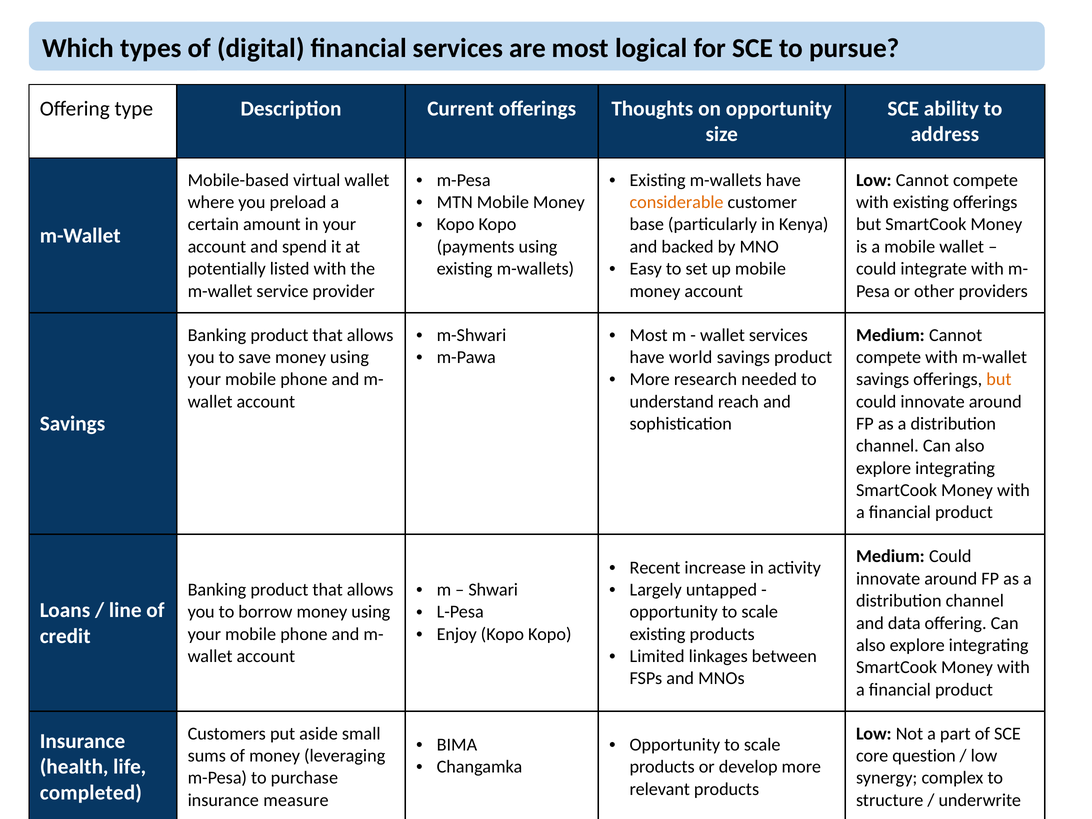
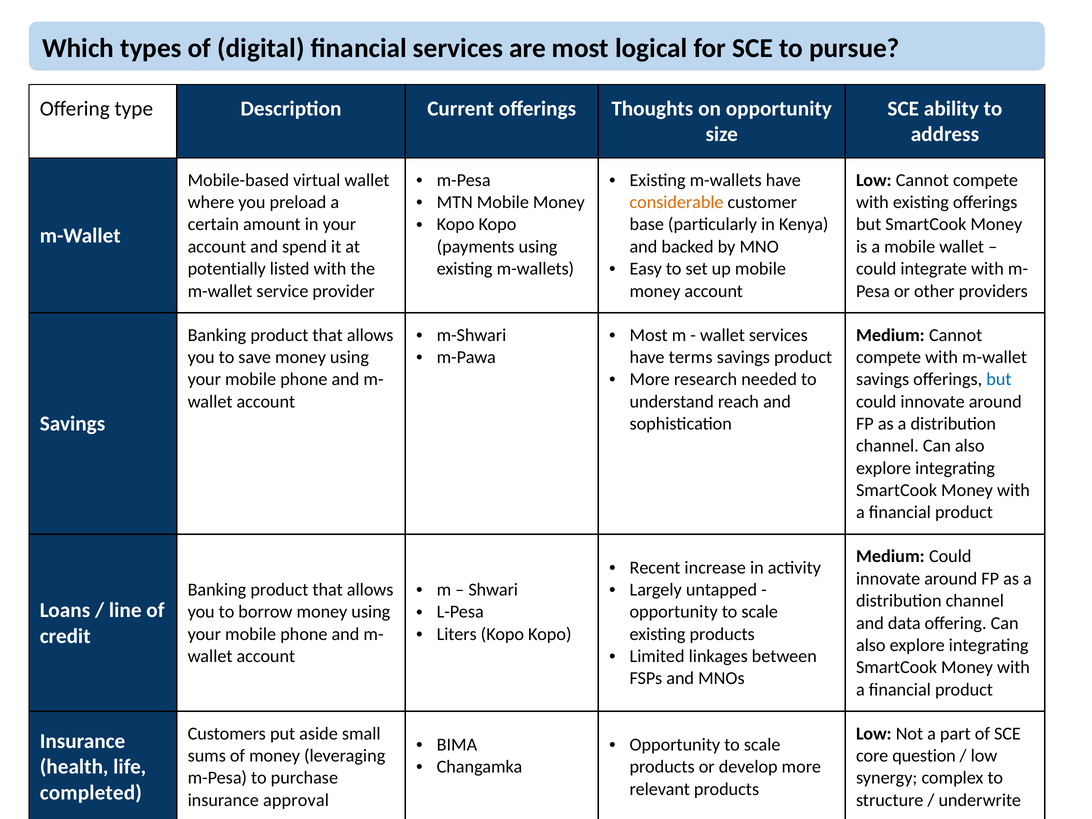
world: world -> terms (691, 357)
but colour: orange -> blue (999, 379)
Enjoy: Enjoy -> Liters (457, 634)
measure: measure -> approval (296, 800)
